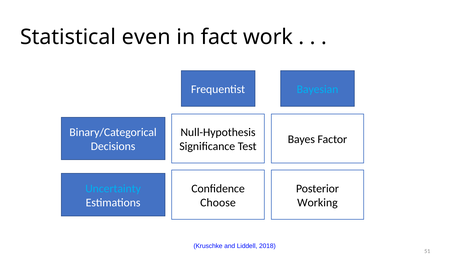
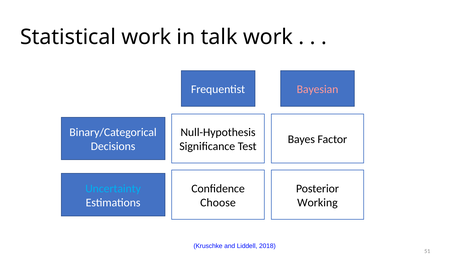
Statistical even: even -> work (146, 37)
fact: fact -> talk (219, 37)
Bayesian colour: light blue -> pink (317, 89)
